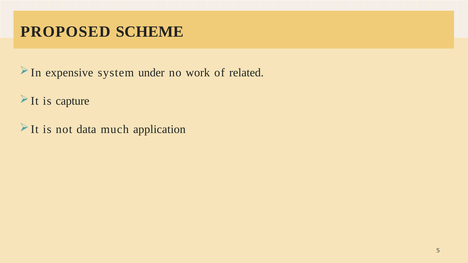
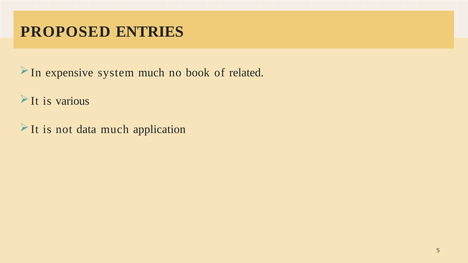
SCHEME: SCHEME -> ENTRIES (150, 32)
system under: under -> much (151, 73)
work: work -> book (198, 73)
capture: capture -> various (73, 101)
